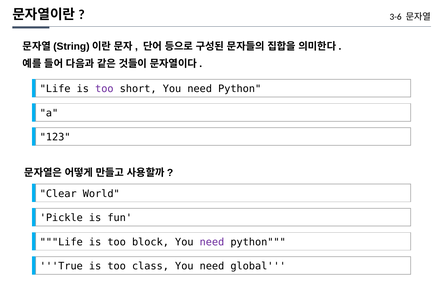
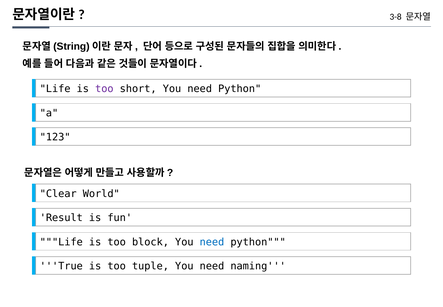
3-6: 3-6 -> 3-8 (396, 17)
Pickle: Pickle -> Result (61, 218)
need colour: purple -> blue (212, 242)
class: class -> tuple (150, 266)
global: global -> naming (258, 266)
